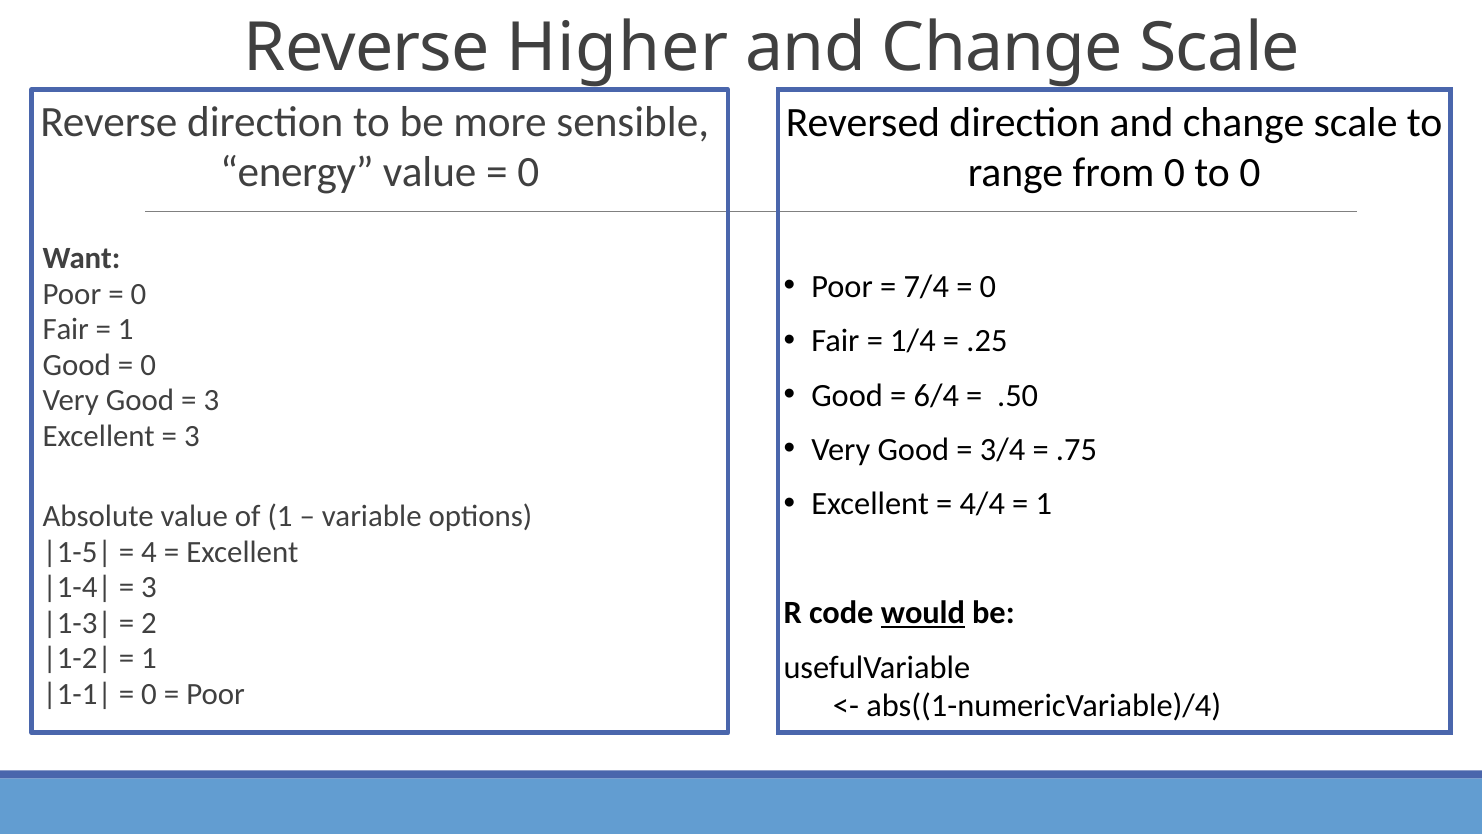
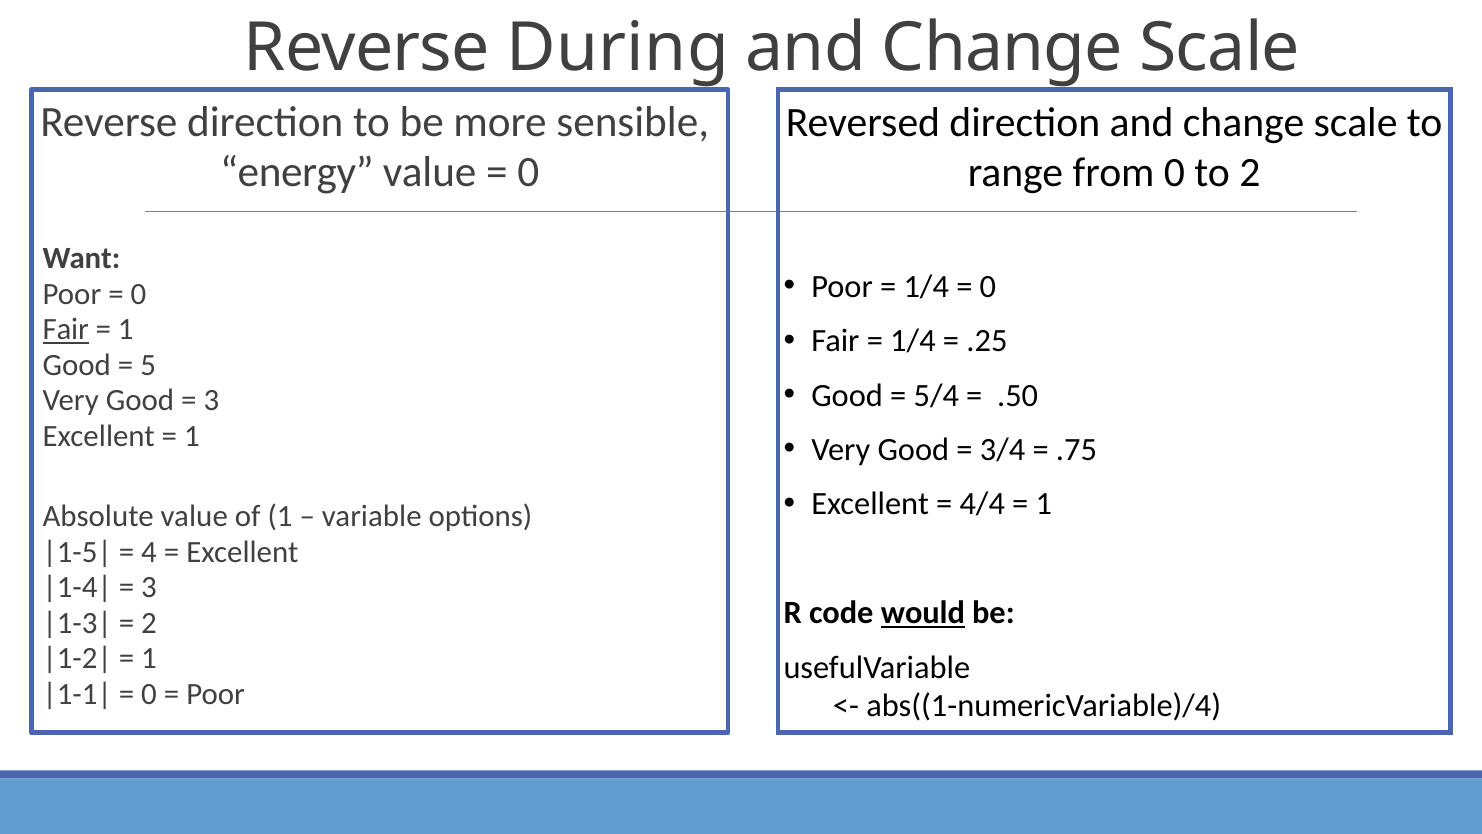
Higher: Higher -> During (618, 48)
to 0: 0 -> 2 (1250, 173)
7/4: 7/4 -> 1/4 (926, 287)
Fair underline: none -> present (66, 329)
0: 0 -> 5 (148, 365)
6/4: 6/4 -> 5/4 (936, 395)
3: 3 -> 1 (192, 436)
